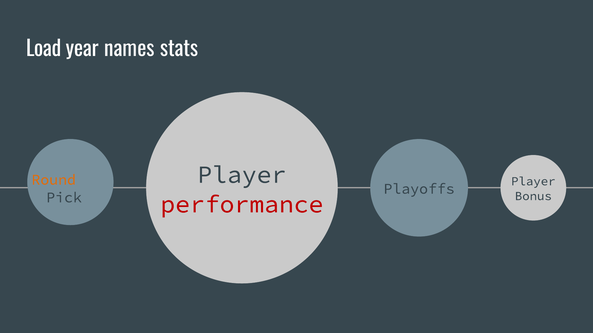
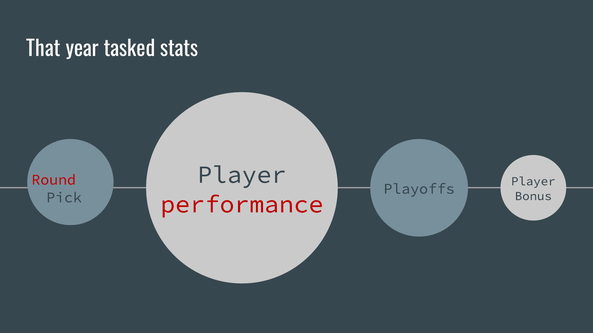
Load: Load -> That (43, 49)
names: names -> tasked (129, 49)
Round colour: orange -> red (54, 180)
